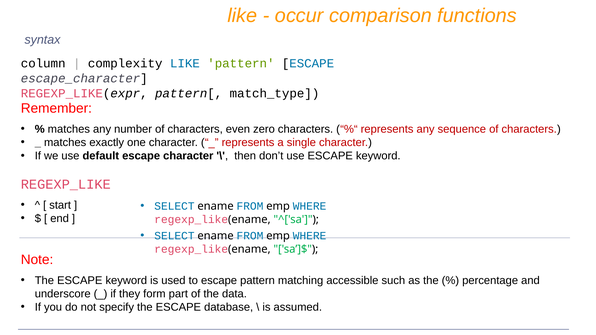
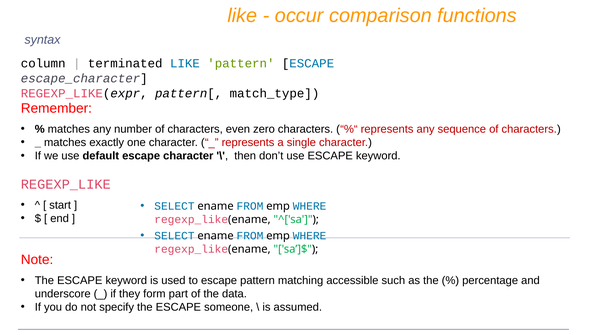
complexity: complexity -> terminated (125, 64)
database: database -> someone (229, 307)
